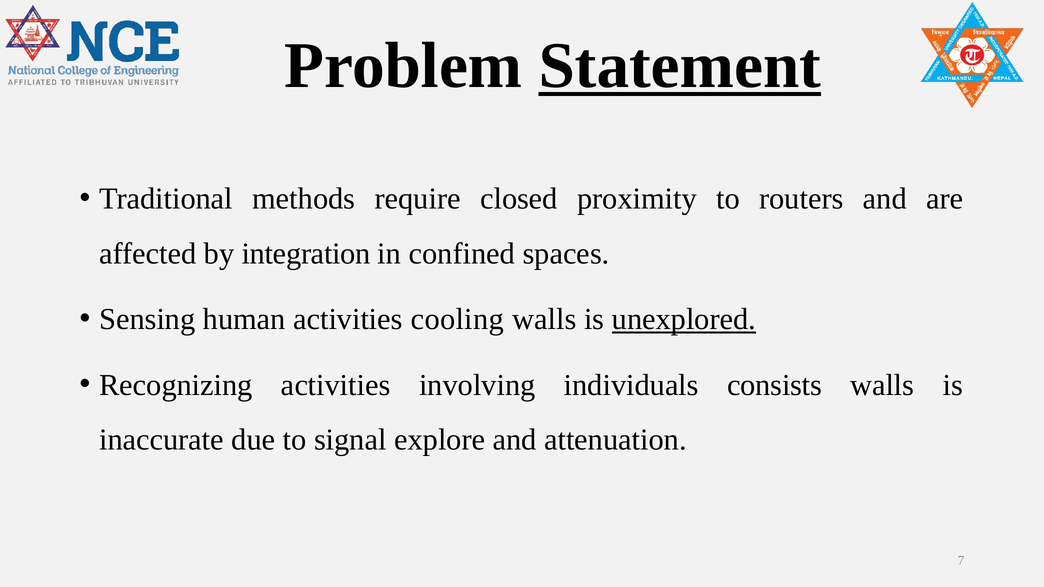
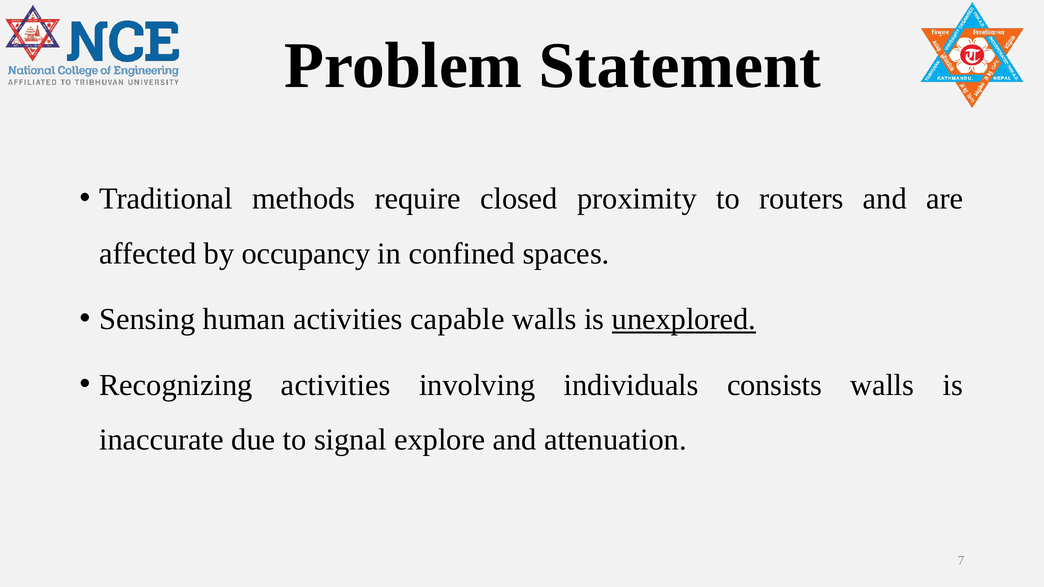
Statement underline: present -> none (680, 66)
integration: integration -> occupancy (306, 254)
cooling: cooling -> capable (457, 319)
